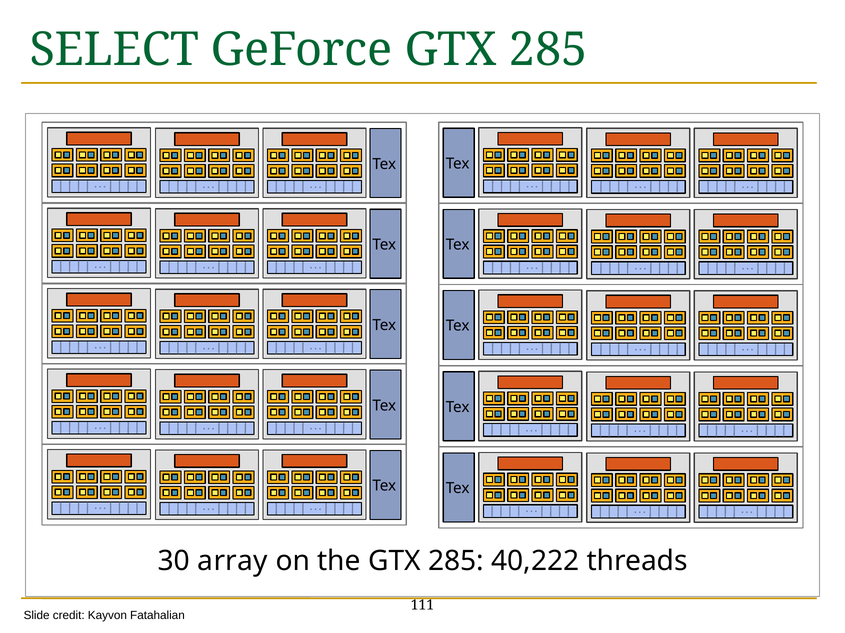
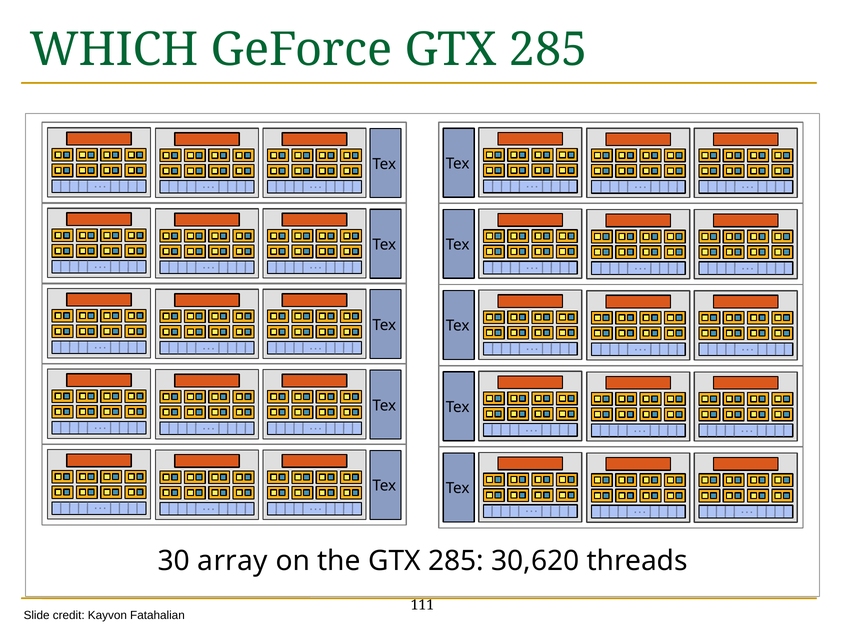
SELECT: SELECT -> WHICH (114, 50)
40,222: 40,222 -> 30,620 (535, 562)
